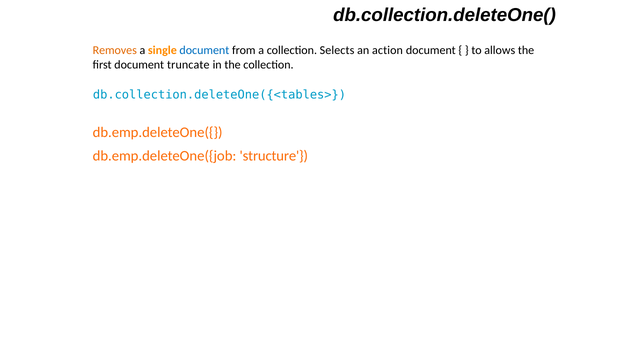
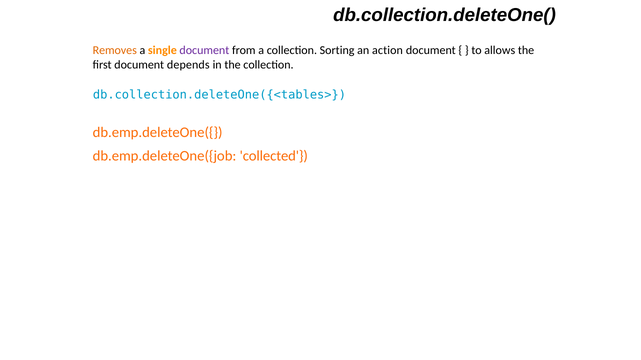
document colour: blue -> purple (204, 50)
Selects: Selects -> Sorting (337, 50)
truncate: truncate -> depends (188, 65)
structure: structure -> collected (274, 156)
